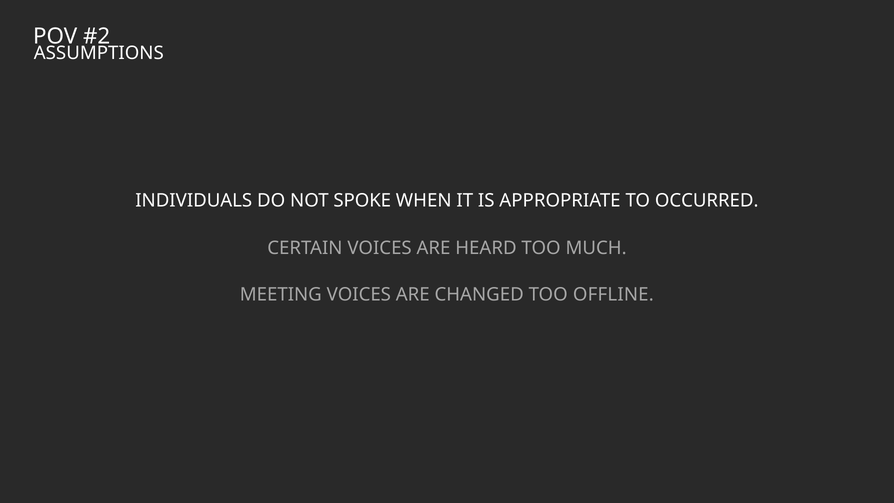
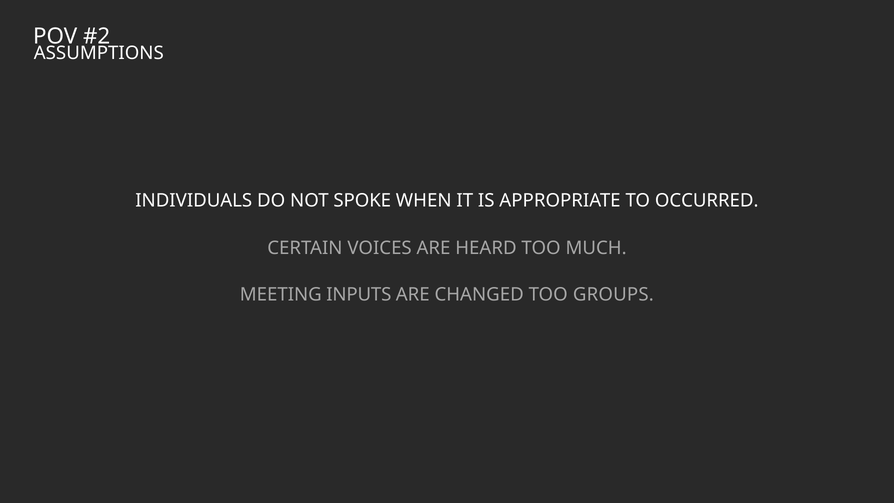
MEETING VOICES: VOICES -> INPUTS (359, 294)
OFFLINE: OFFLINE -> GROUPS (613, 294)
